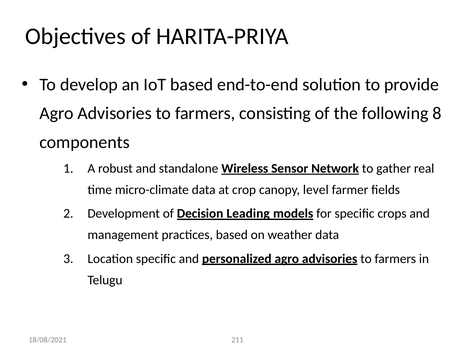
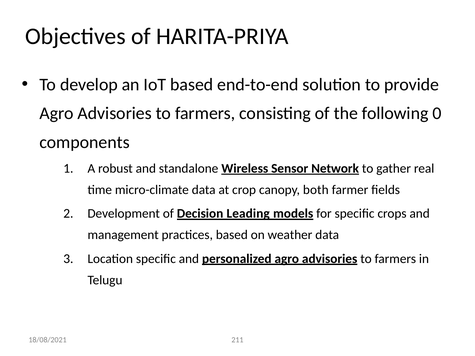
8: 8 -> 0 (437, 113)
level: level -> both (316, 190)
